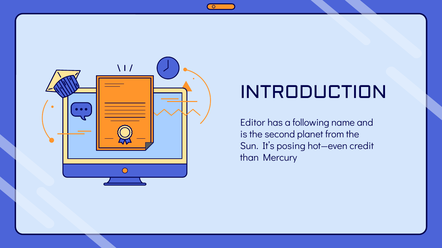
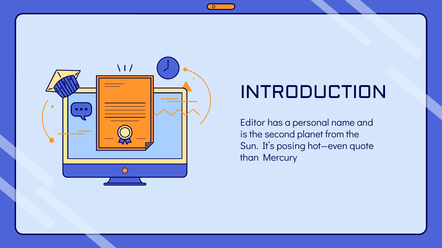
following: following -> personal (311, 123)
credit: credit -> quote (362, 146)
